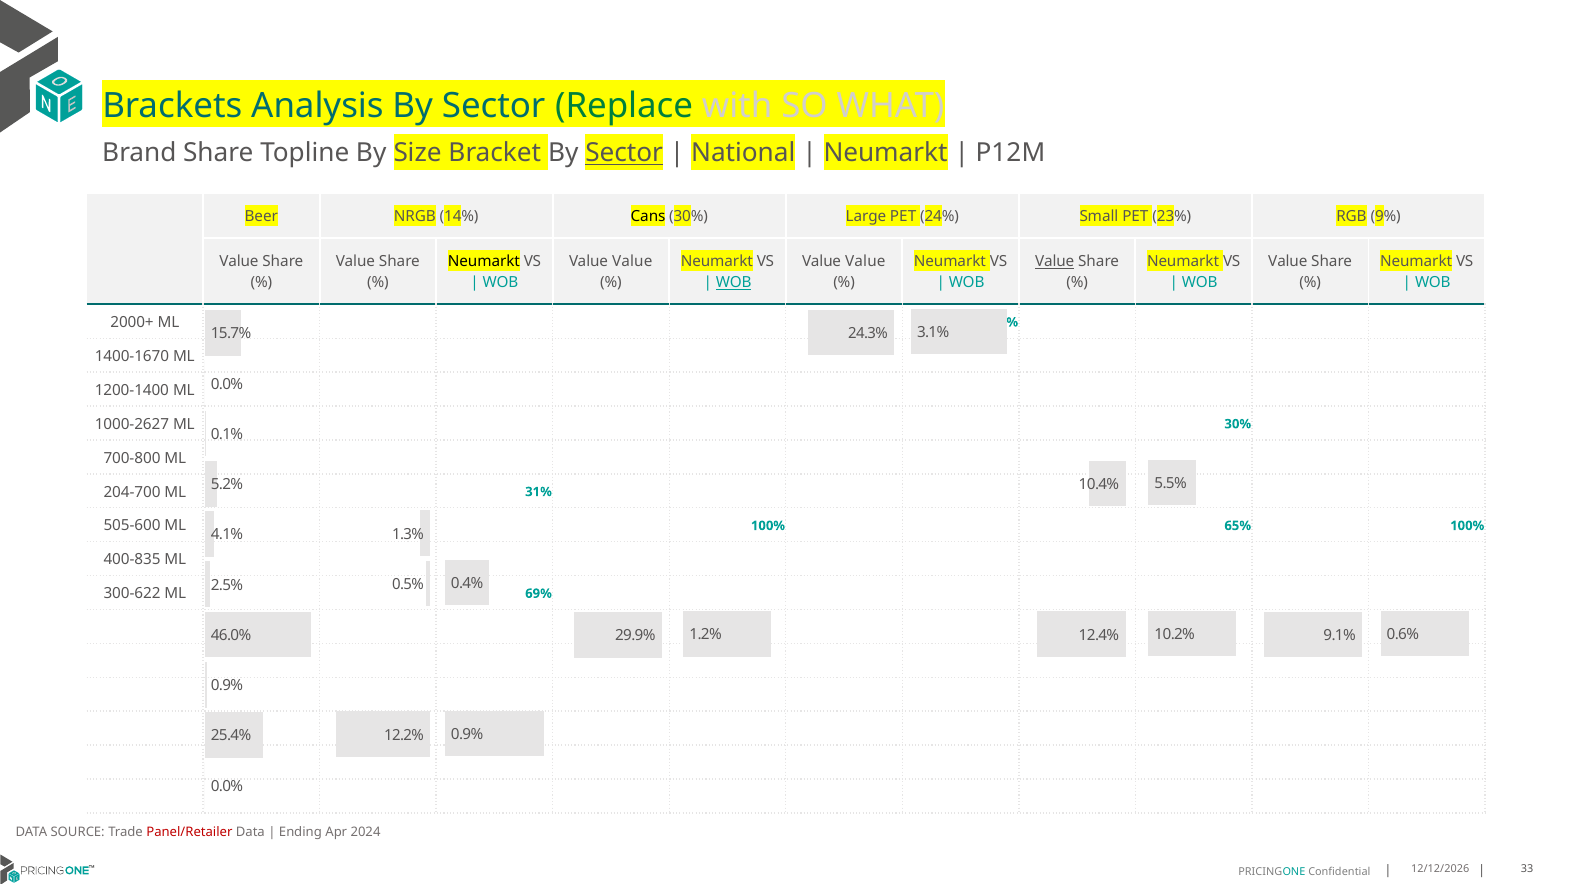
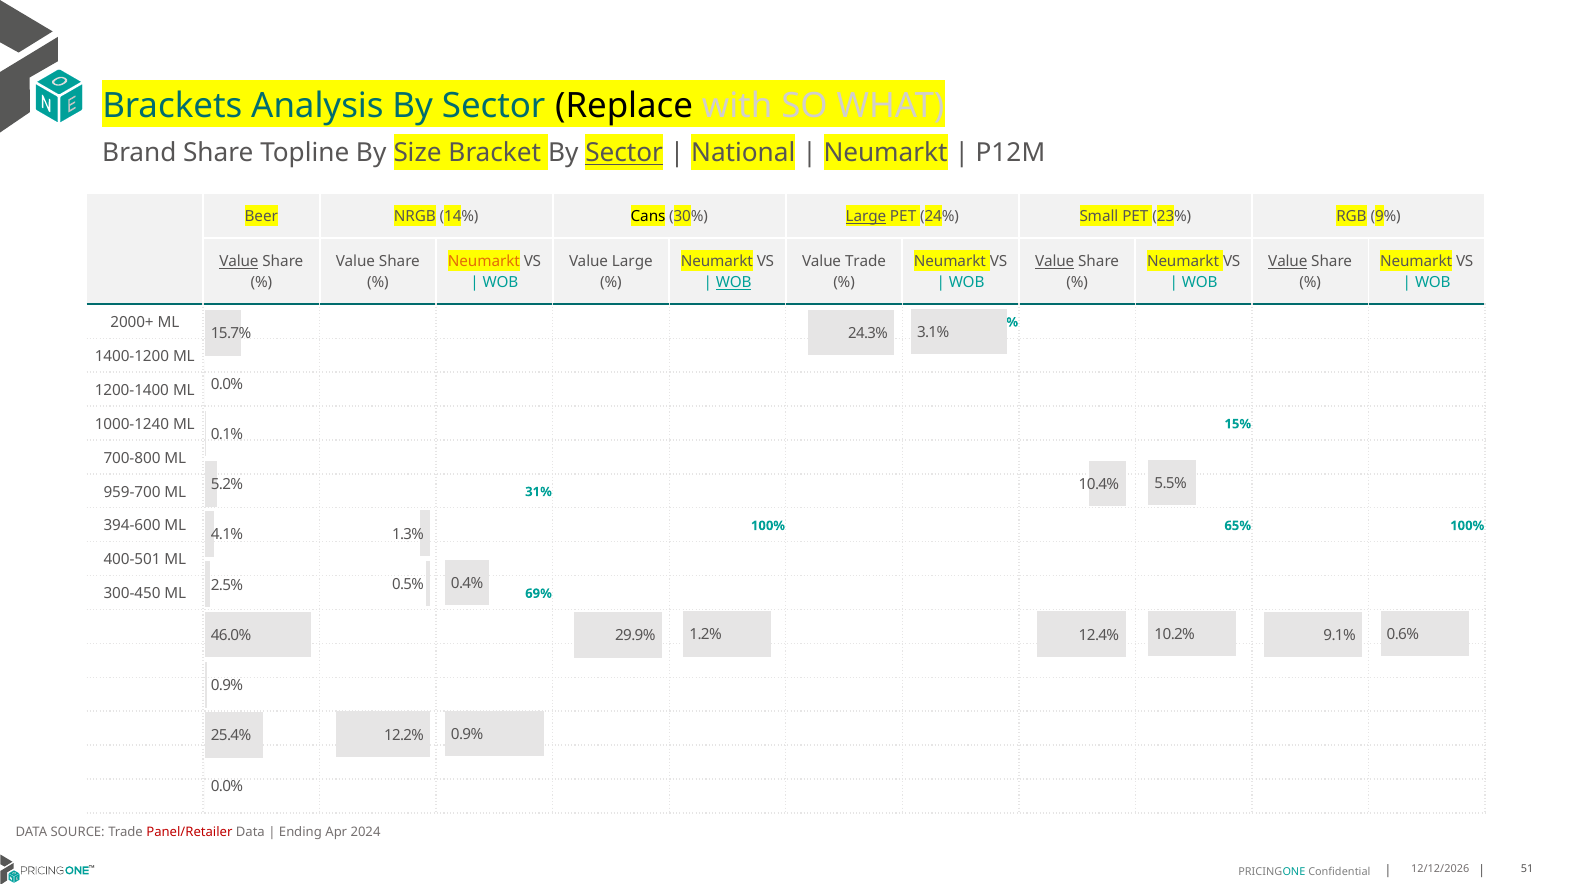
Replace colour: green -> black (624, 106)
Large underline: none -> present (866, 217)
Value underline: none -> present (239, 262)
Neumarkt colour: black -> orange (484, 262)
Value: Value -> Large (632, 262)
Value: Value -> Trade (865, 262)
Value underline: none -> present (1288, 262)
1400-1670: 1400-1670 -> 1400-1200 (132, 357)
1000-2627: 1000-2627 -> 1000-1240 (132, 424)
ML 30%: 30% -> 15% (1238, 424)
204-700: 204-700 -> 959-700 (132, 492)
505-600: 505-600 -> 394-600 (132, 526)
400-835: 400-835 -> 400-501 (132, 560)
300-622: 300-622 -> 300-450 (132, 594)
33: 33 -> 51 (1527, 869)
